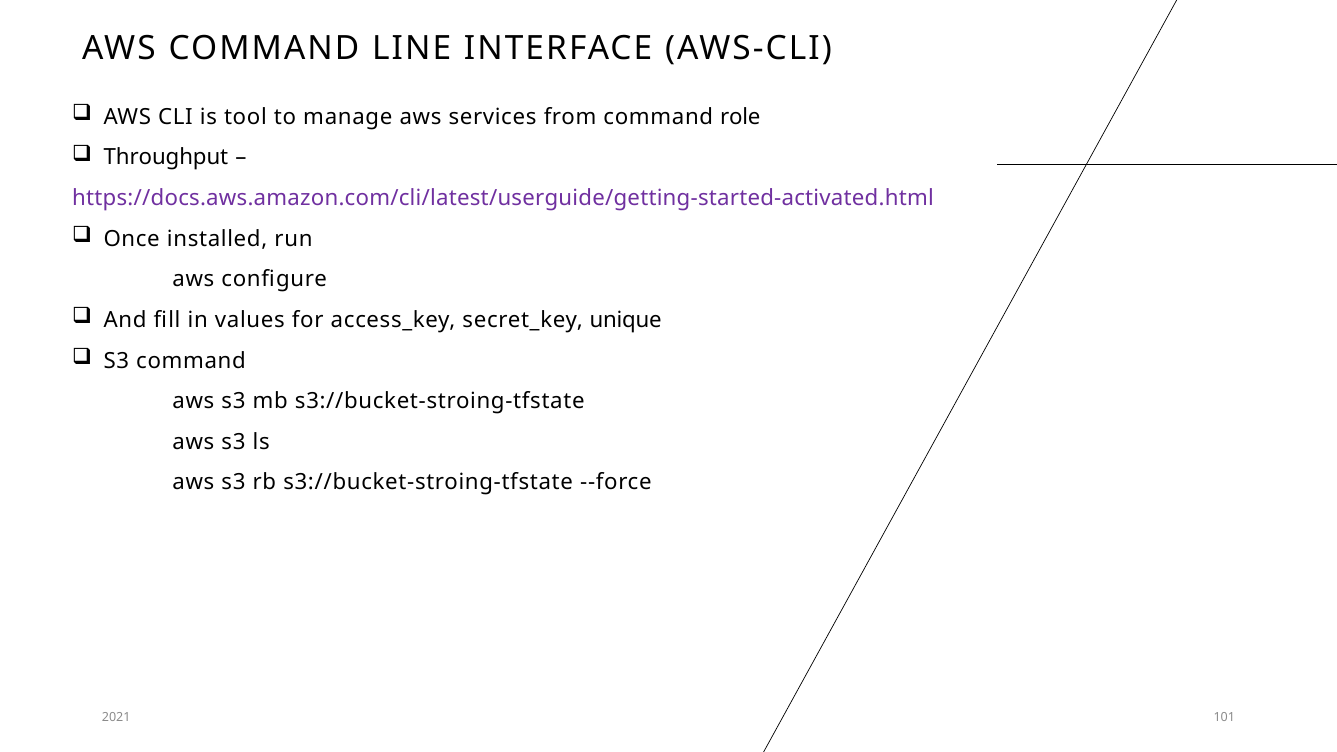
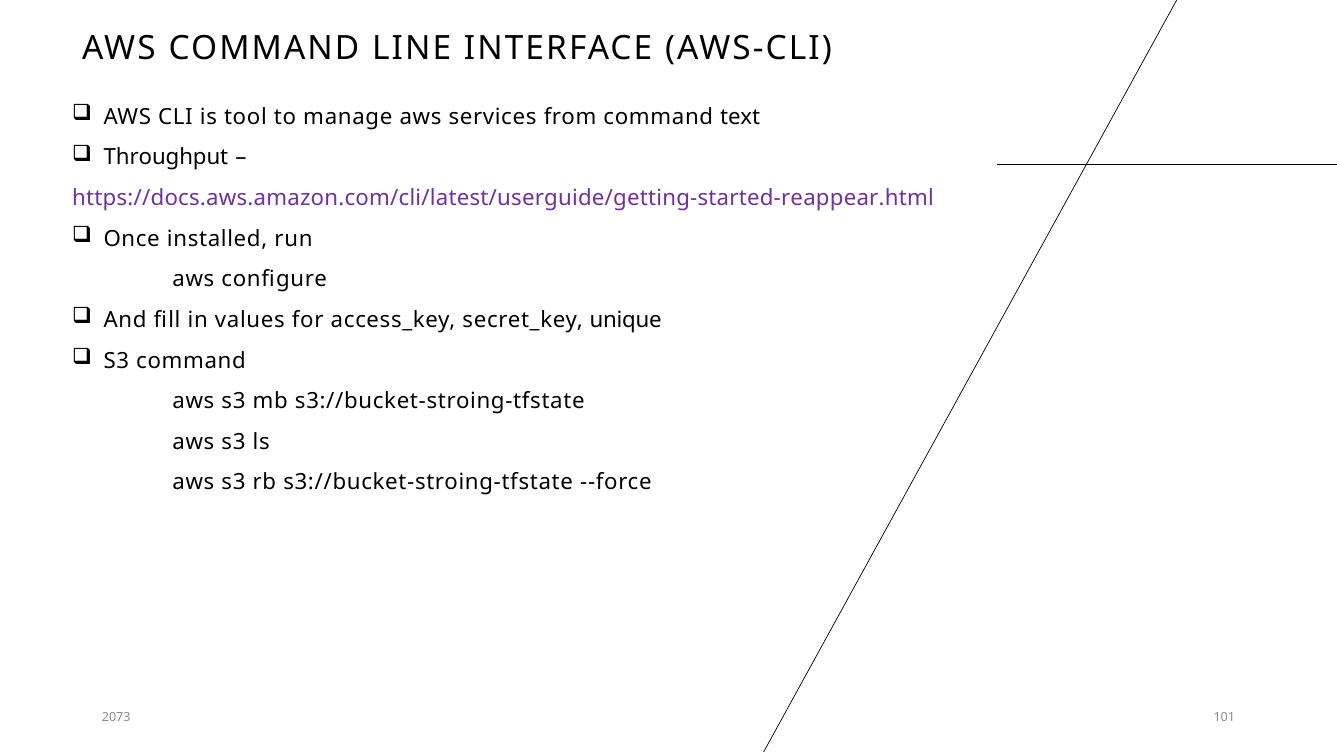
role: role -> text (740, 117)
https://docs.aws.amazon.com/cli/latest/userguide/getting-started-activated.html: https://docs.aws.amazon.com/cli/latest/userguide/getting-started-activated.html -> https://docs.aws.amazon.com/cli/latest/userguide/getting-started-reappear.html (503, 198)
2021: 2021 -> 2073 (116, 718)
